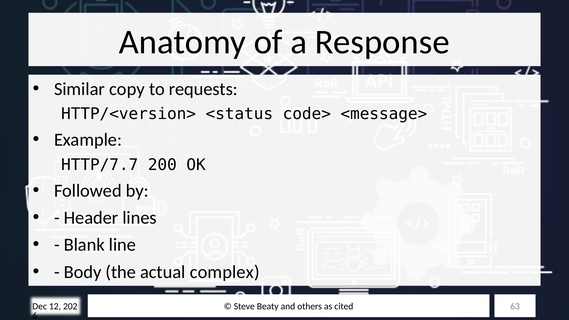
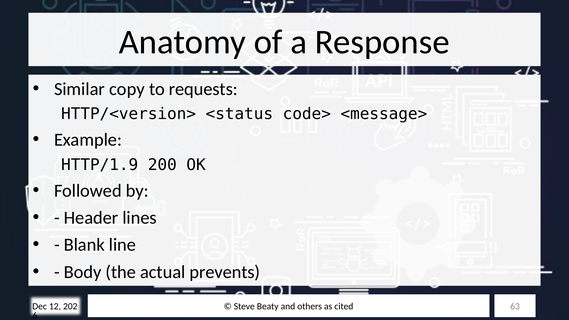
HTTP/7.7: HTTP/7.7 -> HTTP/1.9 (100, 165)
complex: complex -> prevents (225, 272)
